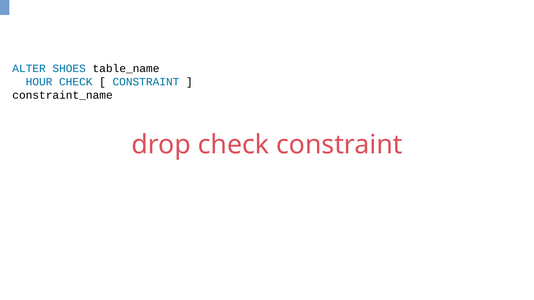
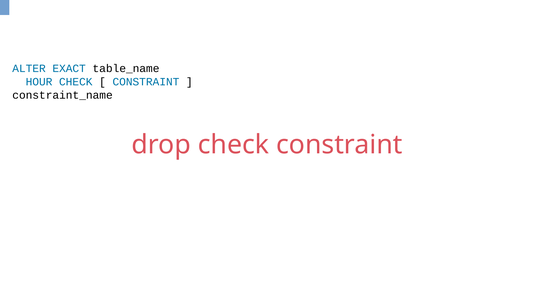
SHOES: SHOES -> EXACT (69, 69)
